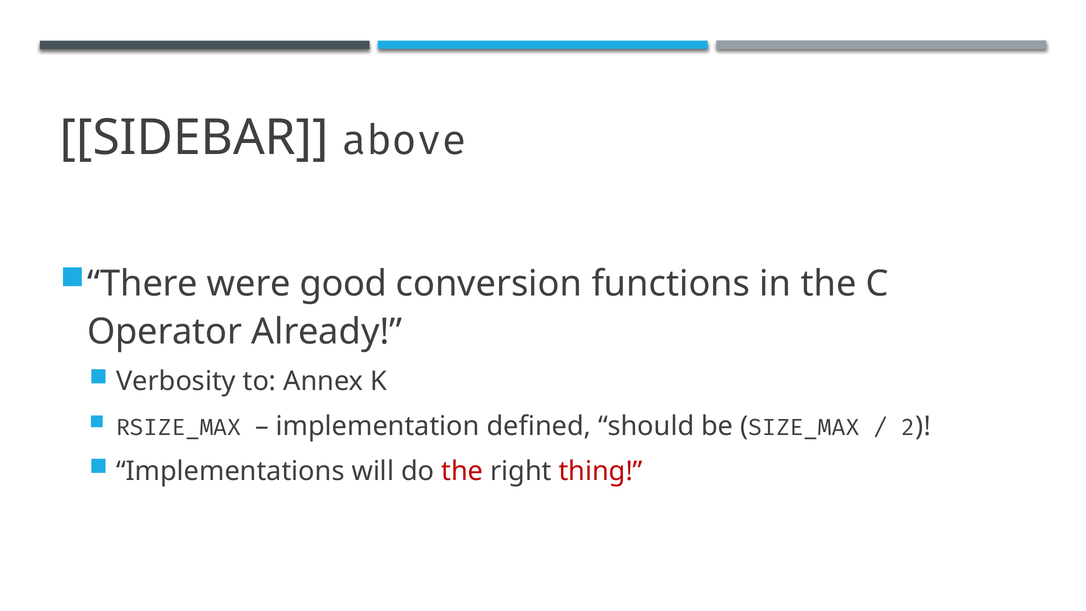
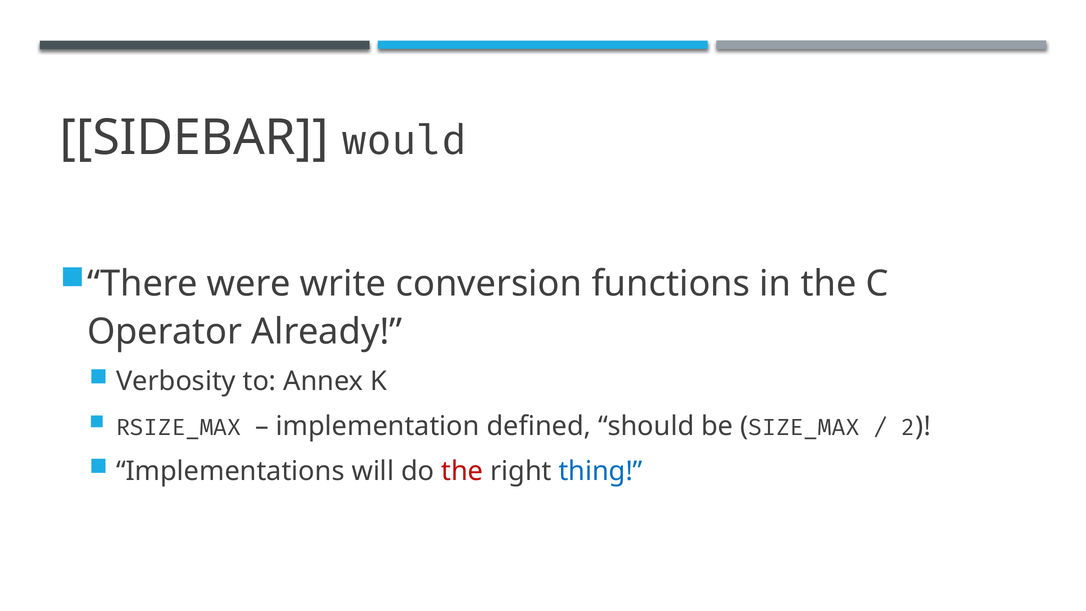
above: above -> would (404, 141)
good: good -> write (343, 284)
thing colour: red -> blue (601, 471)
